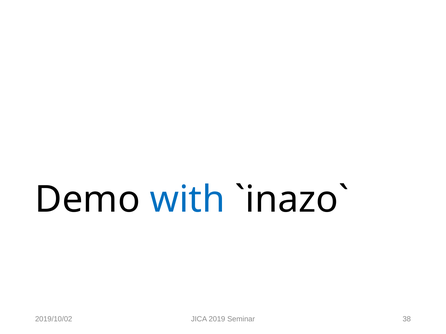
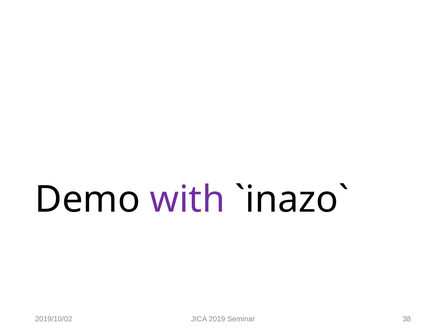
with colour: blue -> purple (187, 200)
